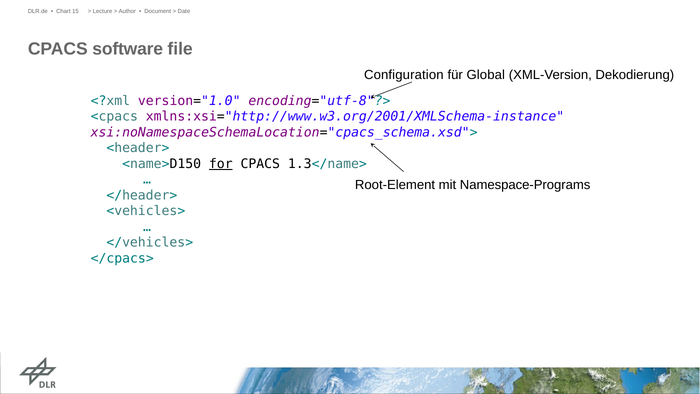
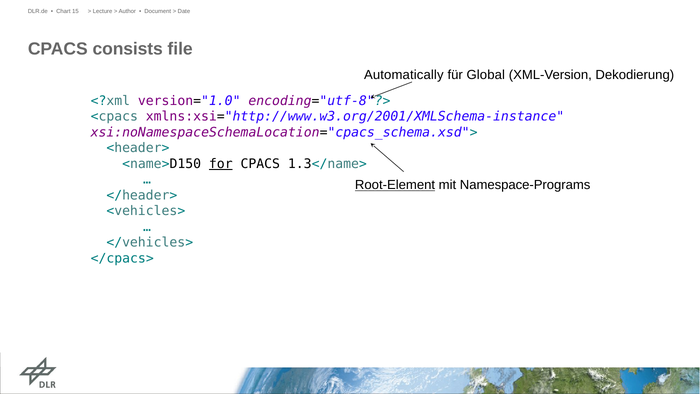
software: software -> consists (128, 49)
Configuration: Configuration -> Automatically (404, 75)
Root-Element underline: none -> present (395, 185)
